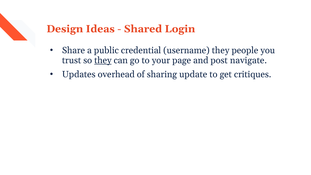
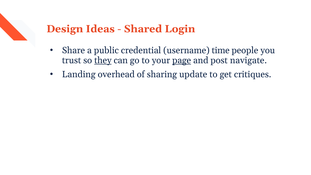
username they: they -> time (221, 50)
page underline: none -> present (182, 60)
Updates: Updates -> Landing (79, 74)
